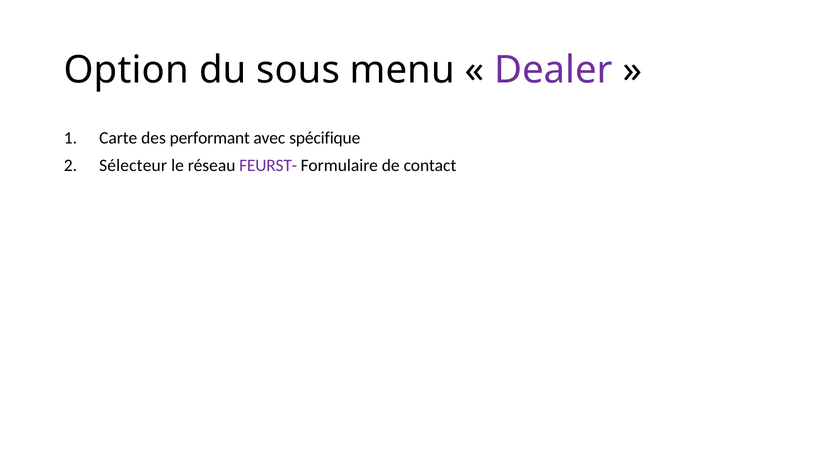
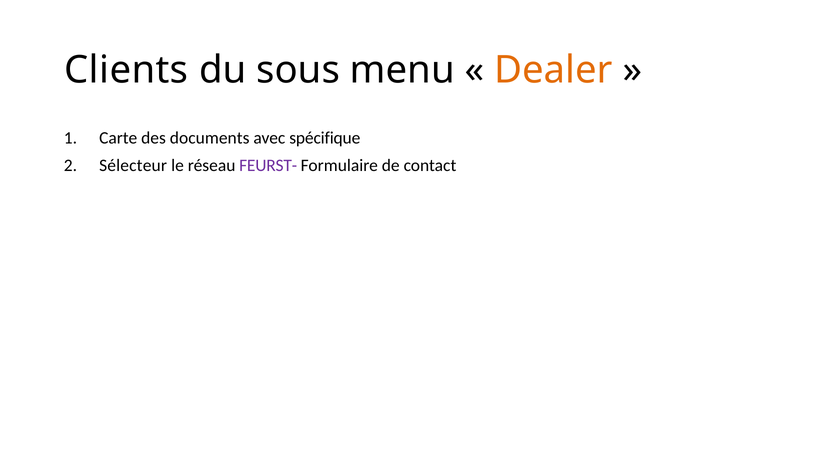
Option: Option -> Clients (126, 70)
Dealer colour: purple -> orange (554, 70)
performant: performant -> documents (210, 138)
